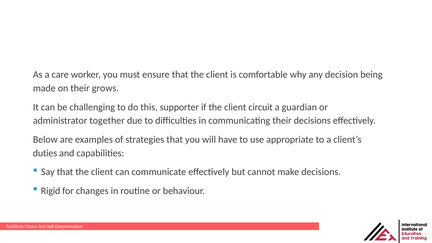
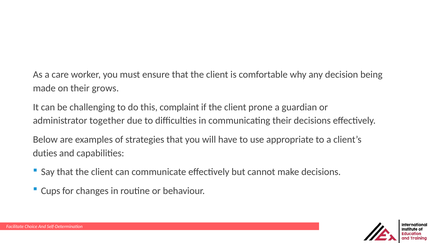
supporter: supporter -> complaint (179, 107)
circuit: circuit -> prone (260, 107)
Rigid: Rigid -> Cups (51, 191)
